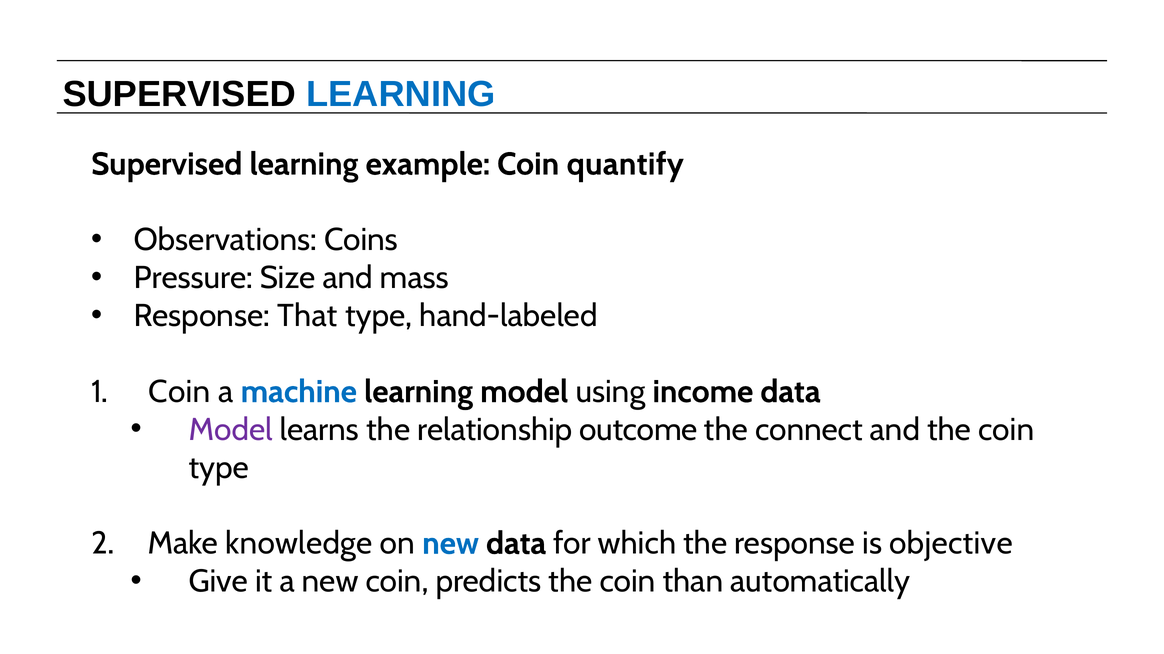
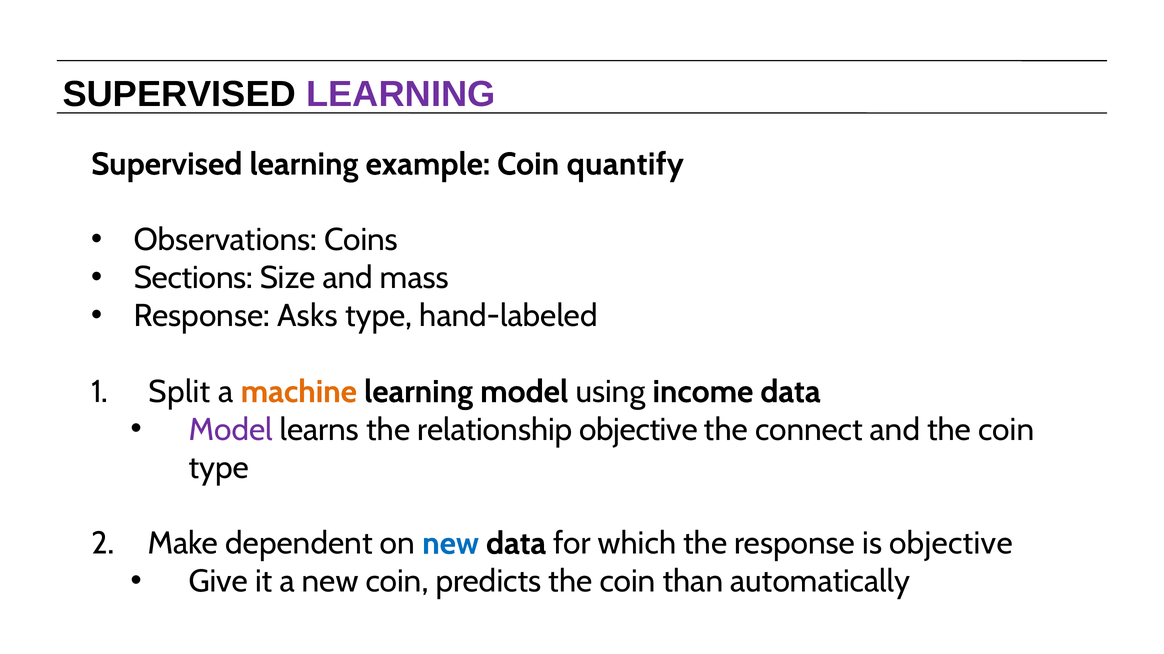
LEARNING colour: blue -> purple (401, 94)
Pressure: Pressure -> Sections (193, 278)
That: That -> Asks (307, 316)
Coin: Coin -> Split (179, 392)
machine colour: blue -> orange (299, 392)
relationship outcome: outcome -> objective (638, 429)
knowledge: knowledge -> dependent (299, 543)
